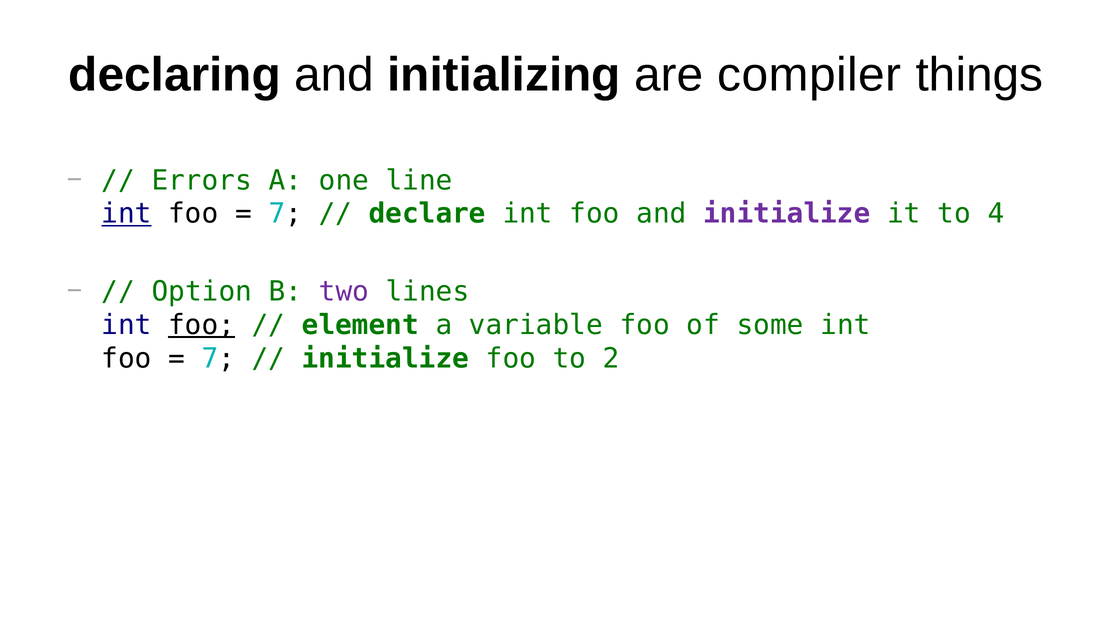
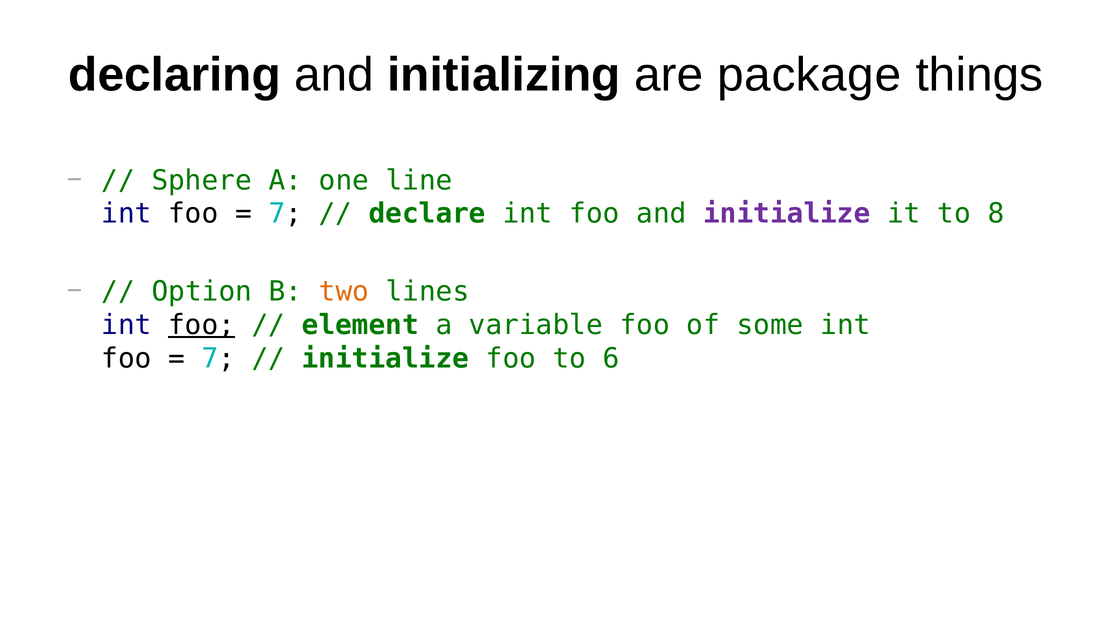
compiler: compiler -> package (809, 75)
Errors: Errors -> Sphere (202, 180)
int underline: present -> none (127, 214)
4: 4 -> 8 (996, 214)
two colour: purple -> orange (344, 291)
2: 2 -> 6 (611, 358)
